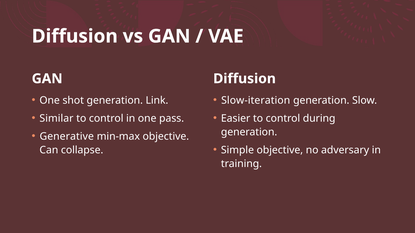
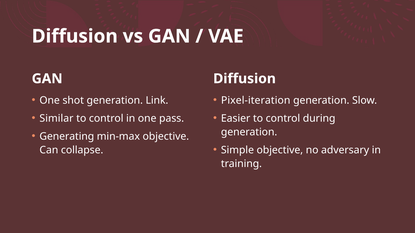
Slow-iteration: Slow-iteration -> Pixel-iteration (256, 101)
Generative: Generative -> Generating (67, 137)
